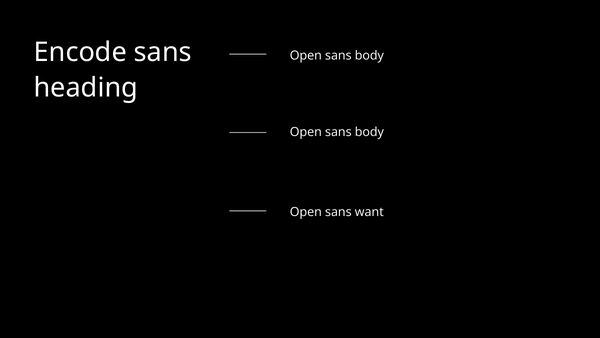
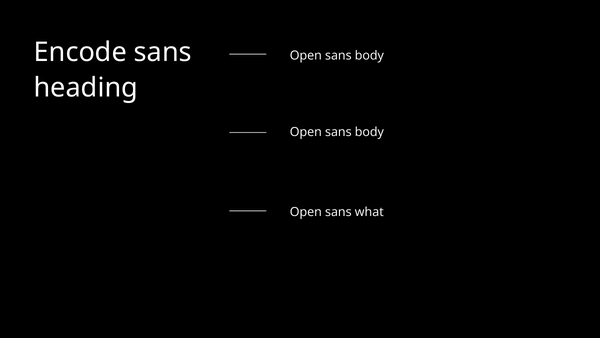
want: want -> what (369, 212)
